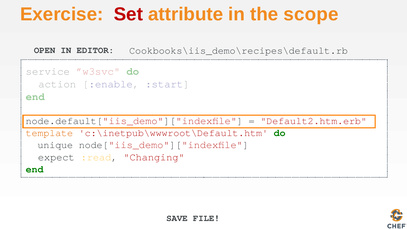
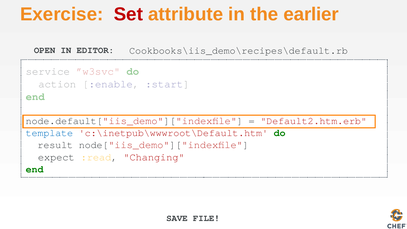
scope: scope -> earlier (311, 14)
template colour: orange -> blue (49, 133)
unique: unique -> result (55, 145)
